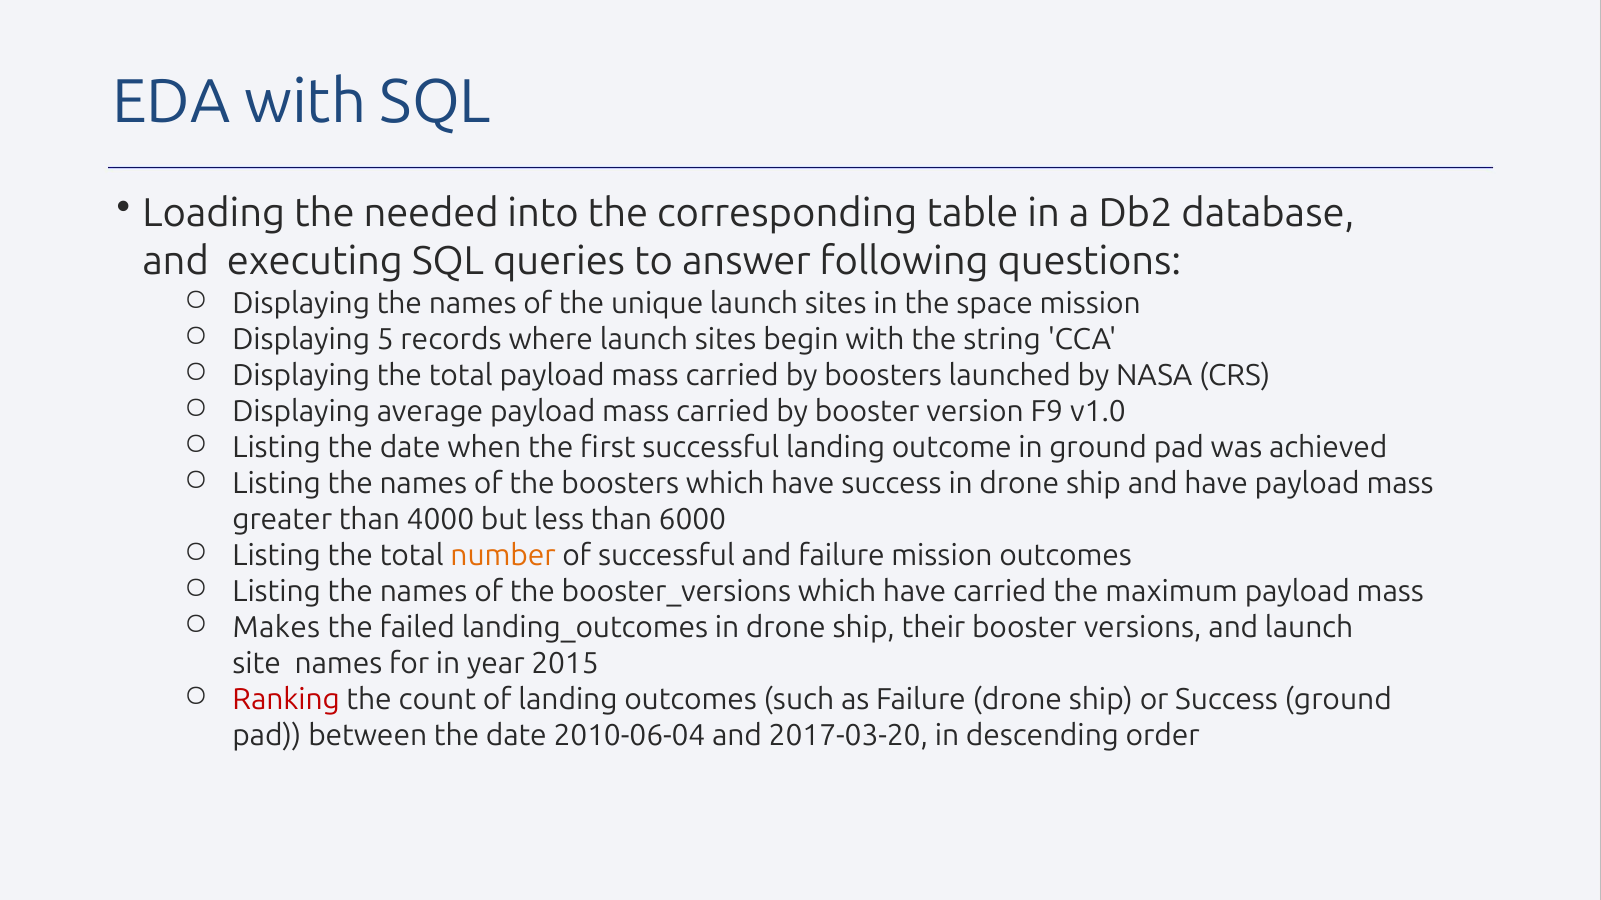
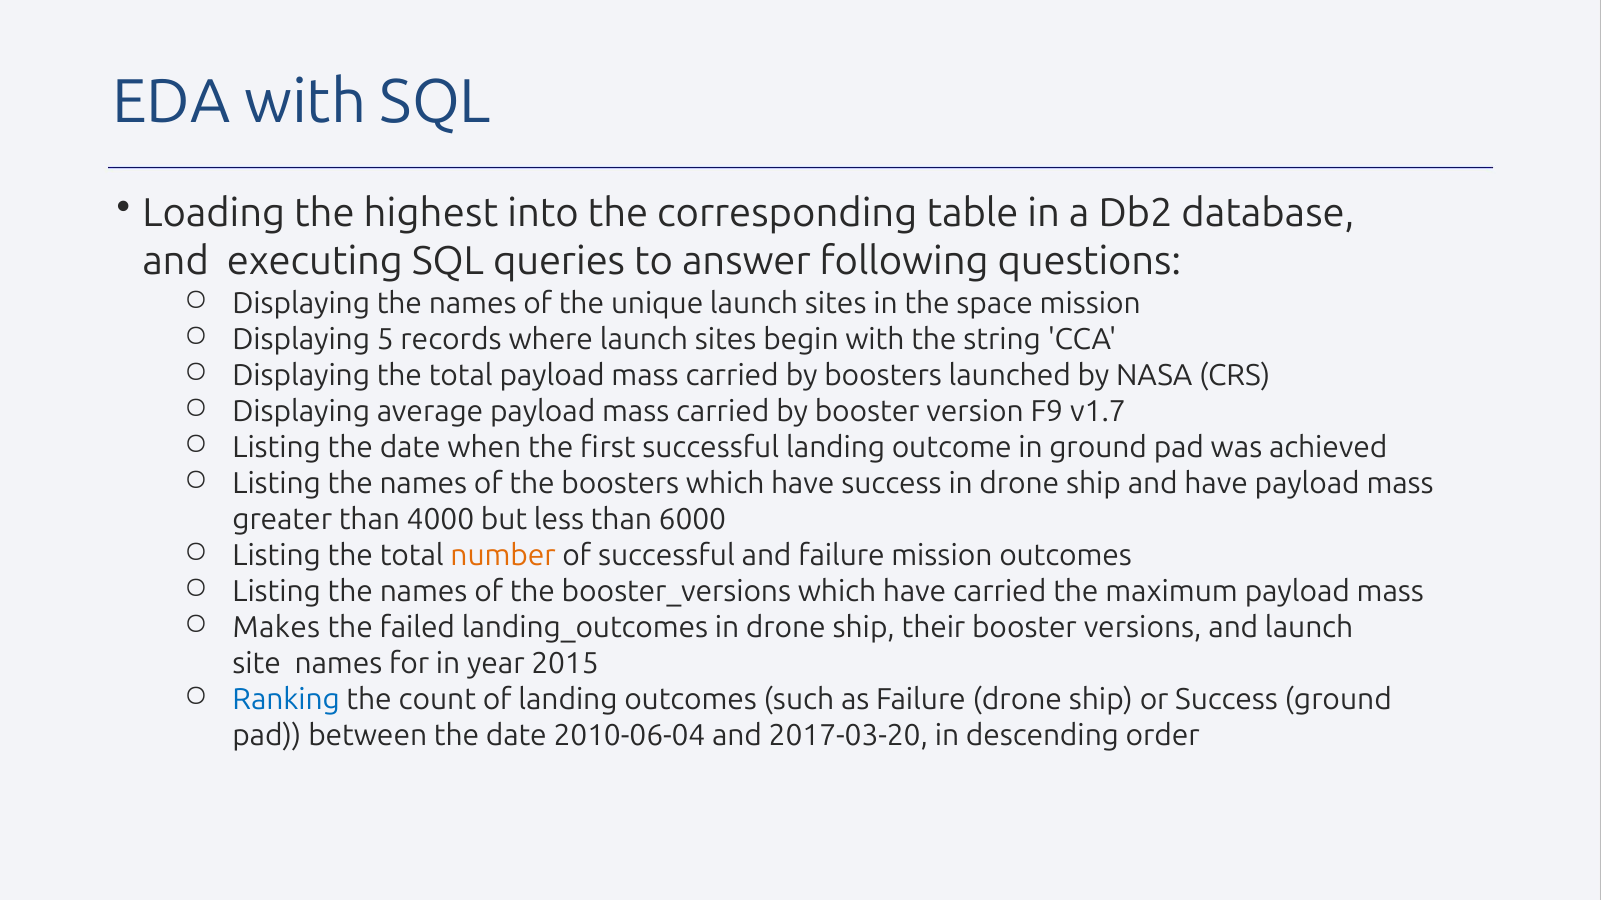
needed: needed -> highest (431, 214)
v1.0: v1.0 -> v1.7 (1098, 412)
Ranking colour: red -> blue (286, 700)
